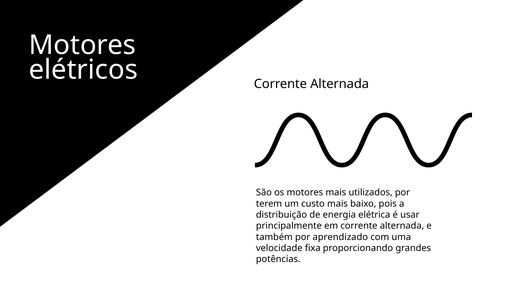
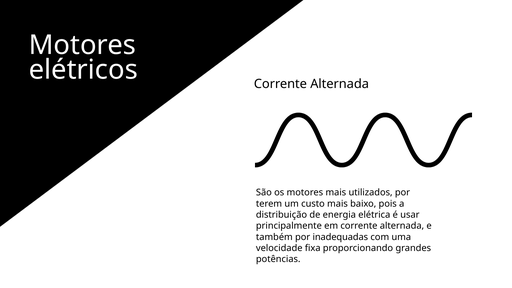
aprendizado: aprendizado -> inadequadas (340, 237)
